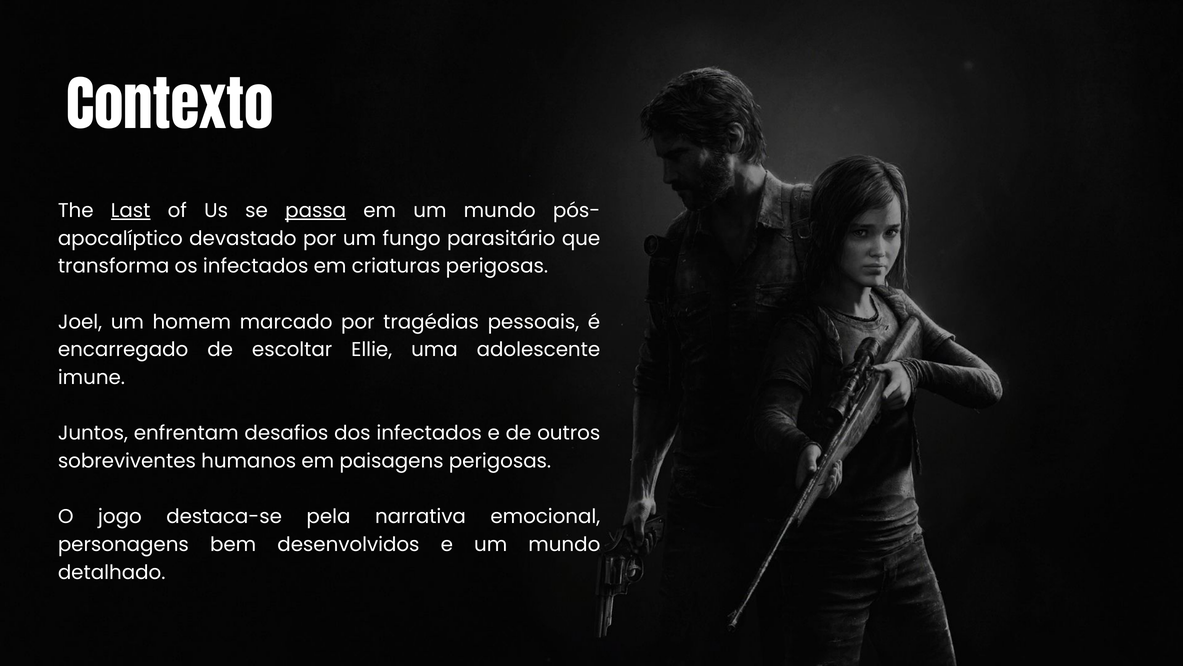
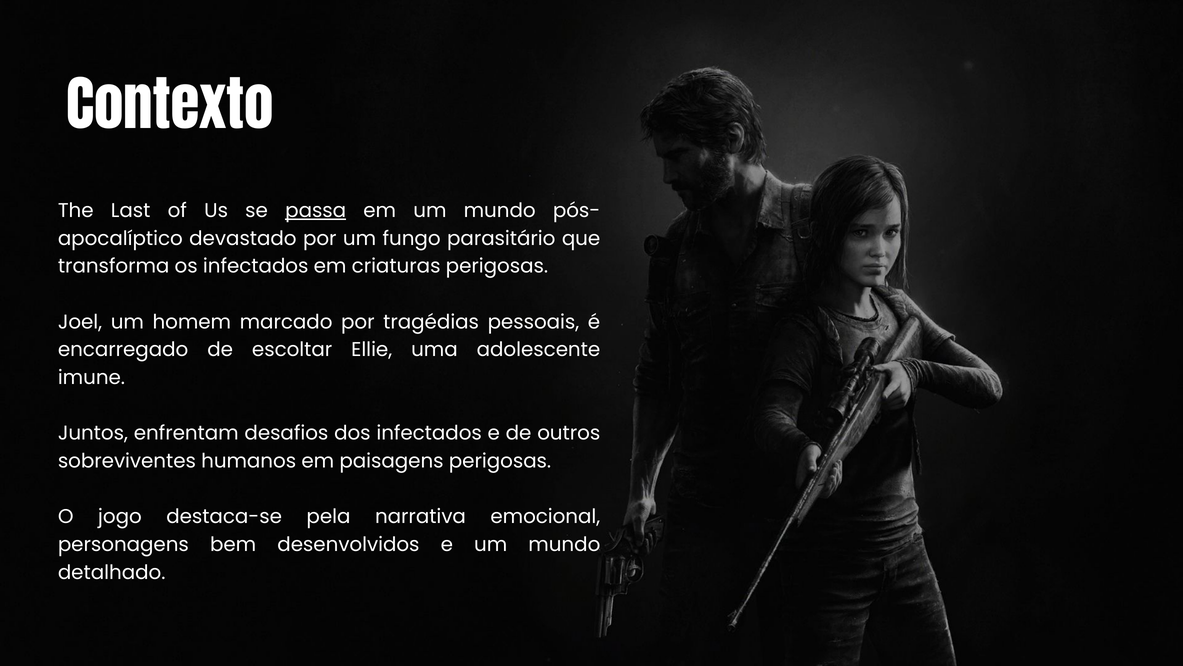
Last underline: present -> none (131, 210)
